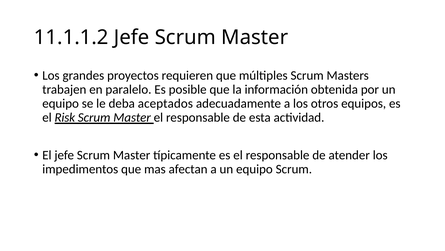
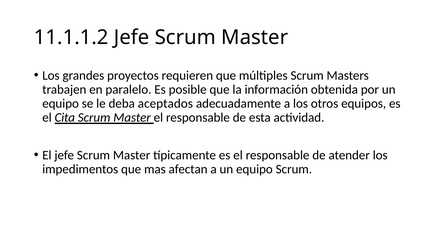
Risk: Risk -> Cita (65, 117)
